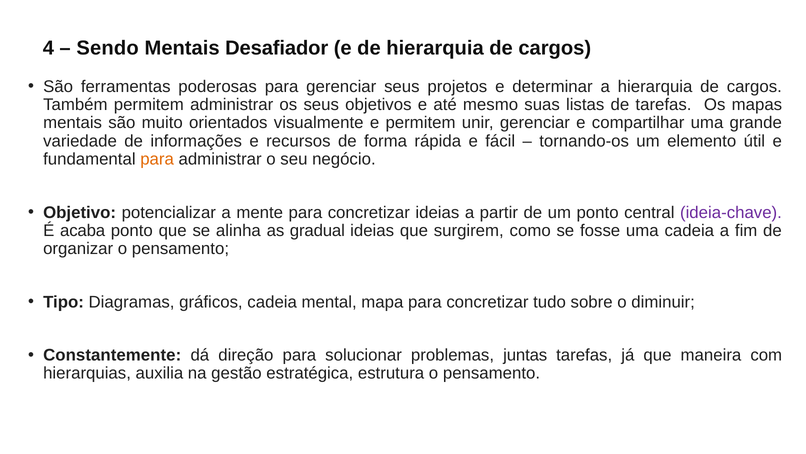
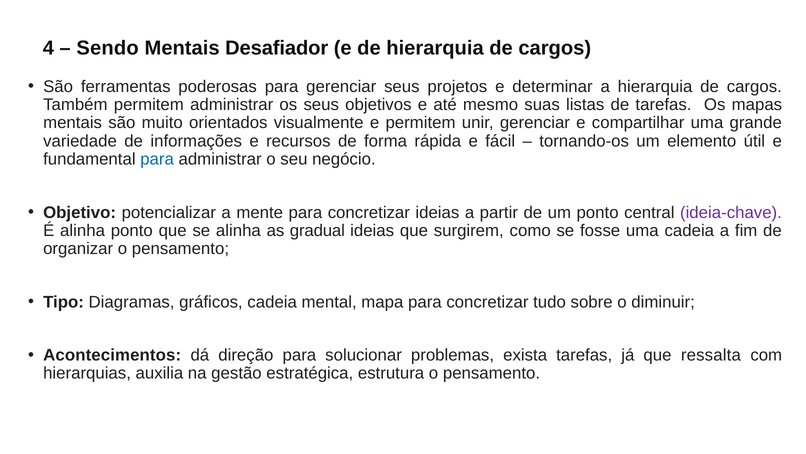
para colour: orange -> blue (157, 159)
É acaba: acaba -> alinha (83, 230)
Constantemente: Constantemente -> Acontecimentos (112, 355)
juntas: juntas -> exista (525, 355)
maneira: maneira -> ressalta (711, 355)
